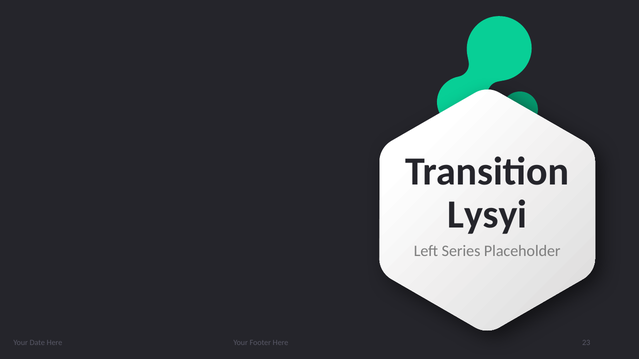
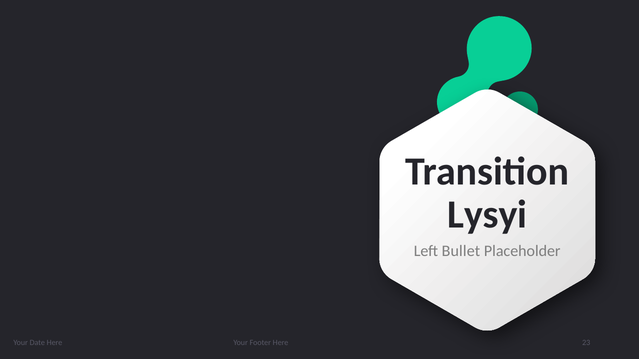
Series: Series -> Bullet (461, 251)
